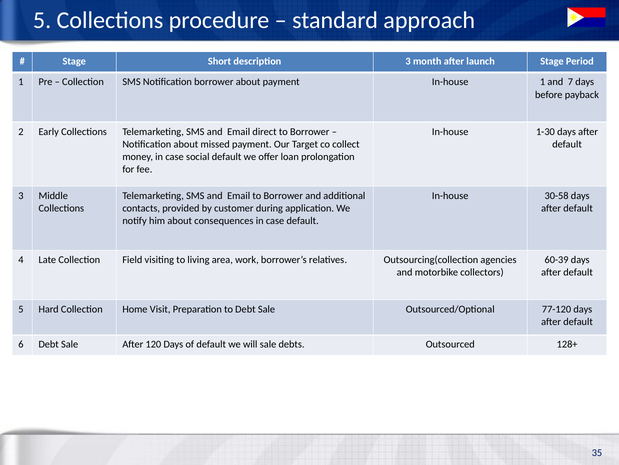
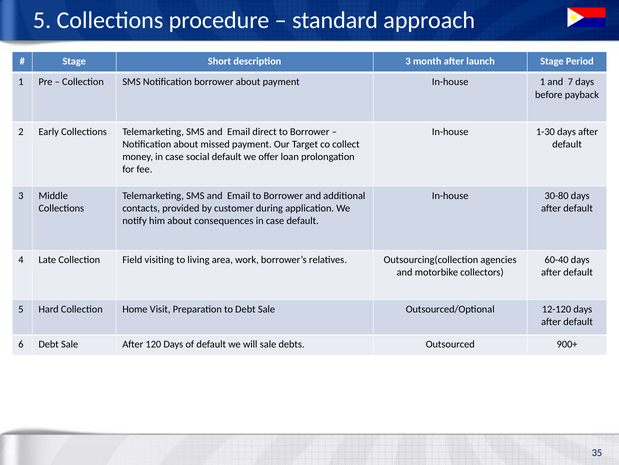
30-58: 30-58 -> 30-80 (557, 195)
60-39: 60-39 -> 60-40 (557, 259)
77-120: 77-120 -> 12-120 (557, 309)
128+: 128+ -> 900+ (567, 344)
